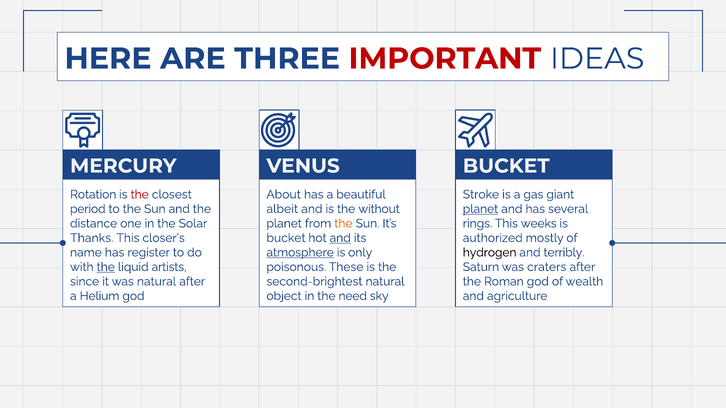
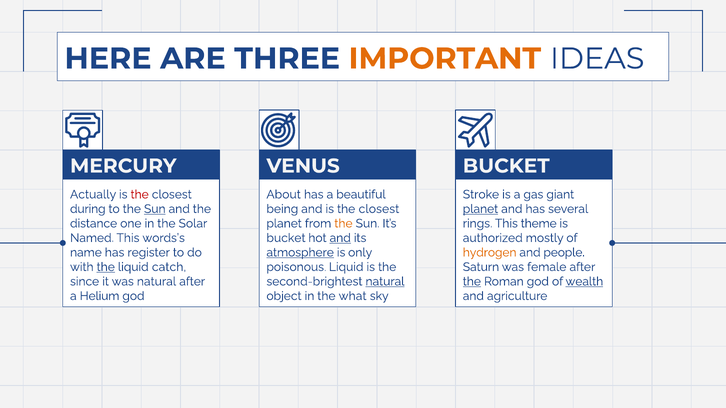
IMPORTANT colour: red -> orange (445, 59)
Rotation: Rotation -> Actually (93, 195)
period: period -> during (88, 209)
Sun underline: none -> present (155, 209)
albeit: albeit -> being (282, 209)
and is the without: without -> closest (379, 209)
weeks: weeks -> theme (539, 224)
Thanks: Thanks -> Named (92, 238)
closer’s: closer’s -> words’s (164, 238)
hydrogen colour: black -> orange (490, 253)
terribly: terribly -> people (564, 253)
artists: artists -> catch (169, 267)
poisonous These: These -> Liquid (346, 267)
craters: craters -> female (547, 267)
natural underline: none -> present (385, 282)
the underline: none -> present (472, 282)
wealth underline: none -> present (584, 282)
need: need -> what (353, 296)
